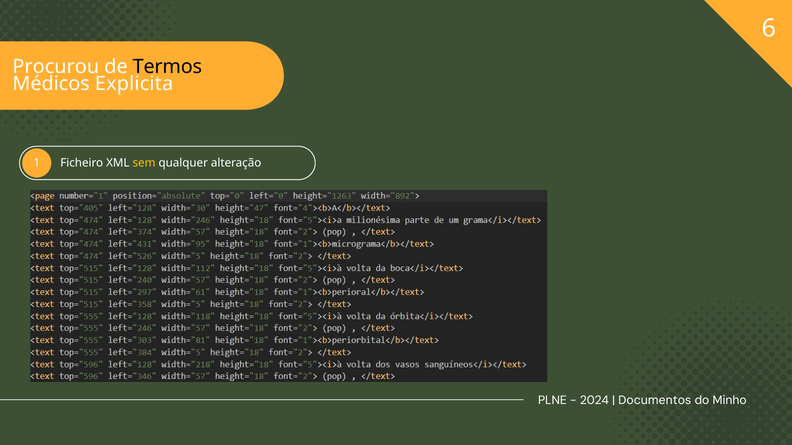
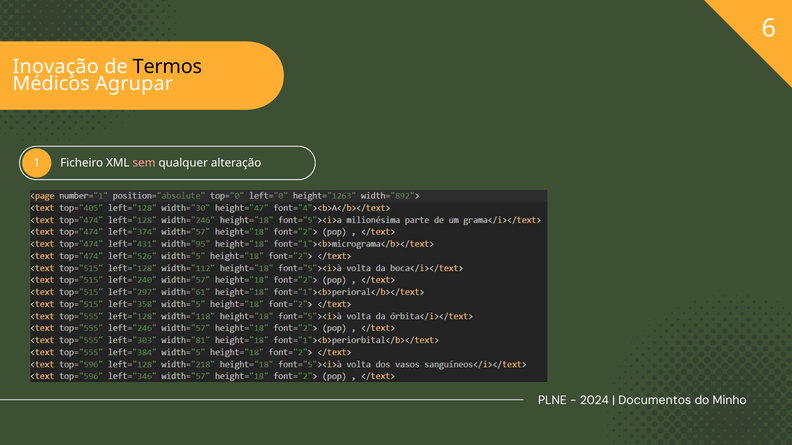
Procurou: Procurou -> Inovação (56, 67)
Explicita: Explicita -> Agrupar (134, 84)
sem colour: yellow -> pink (144, 163)
